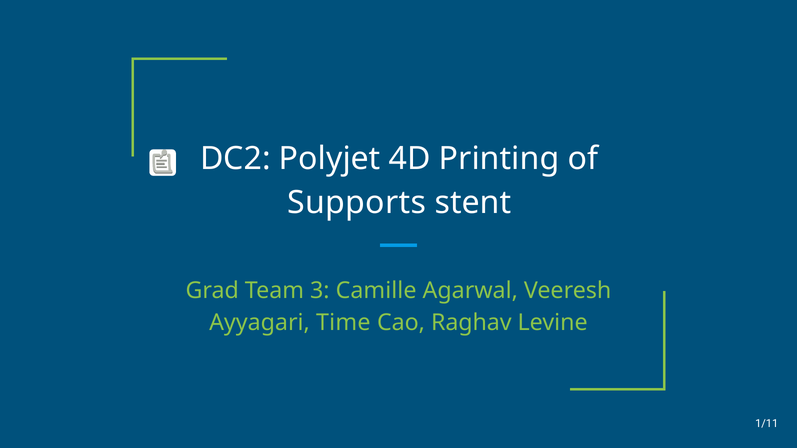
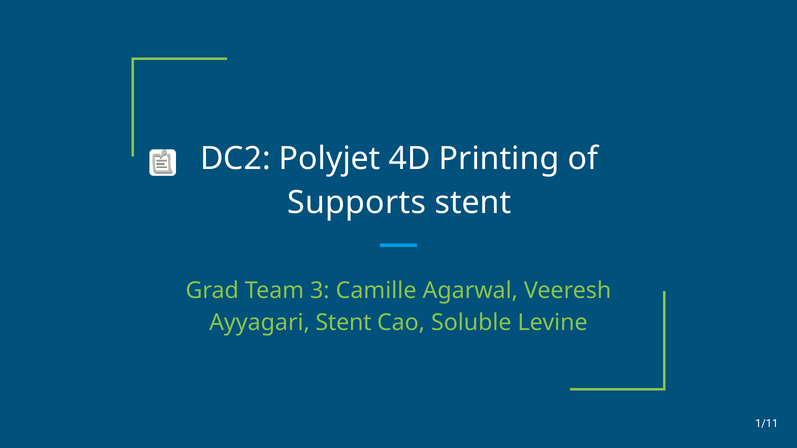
Ayyagari Time: Time -> Stent (344, 323)
Raghav: Raghav -> Soluble (471, 323)
